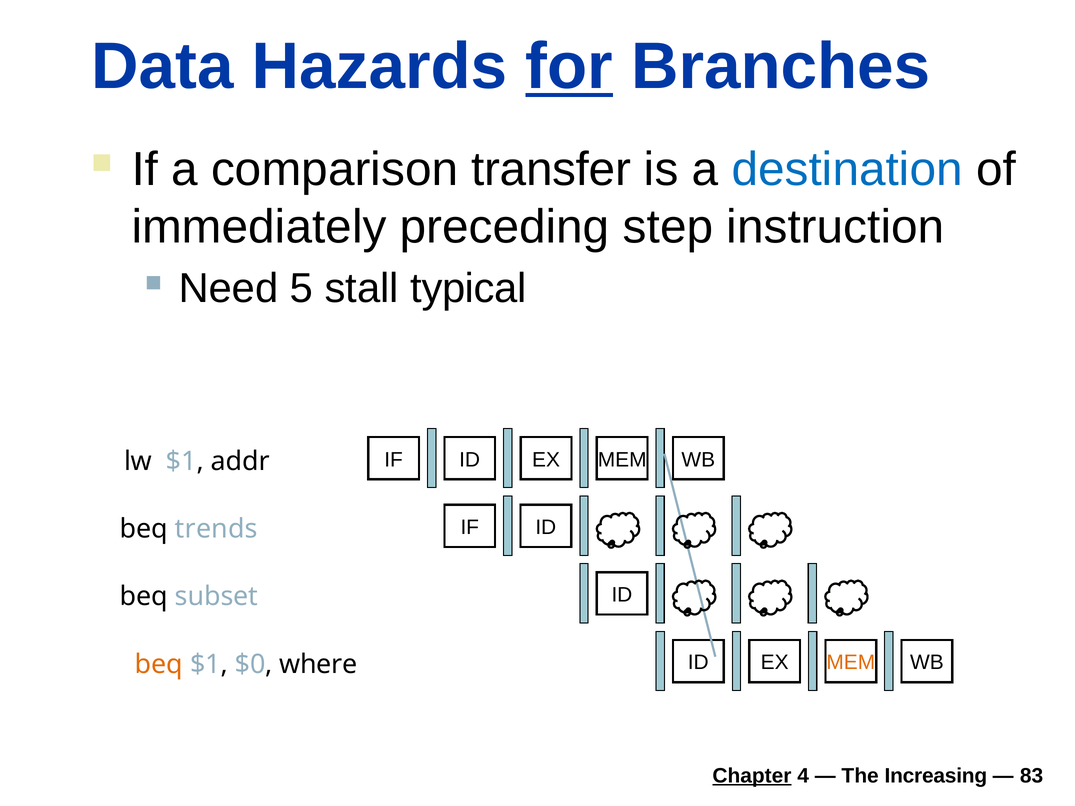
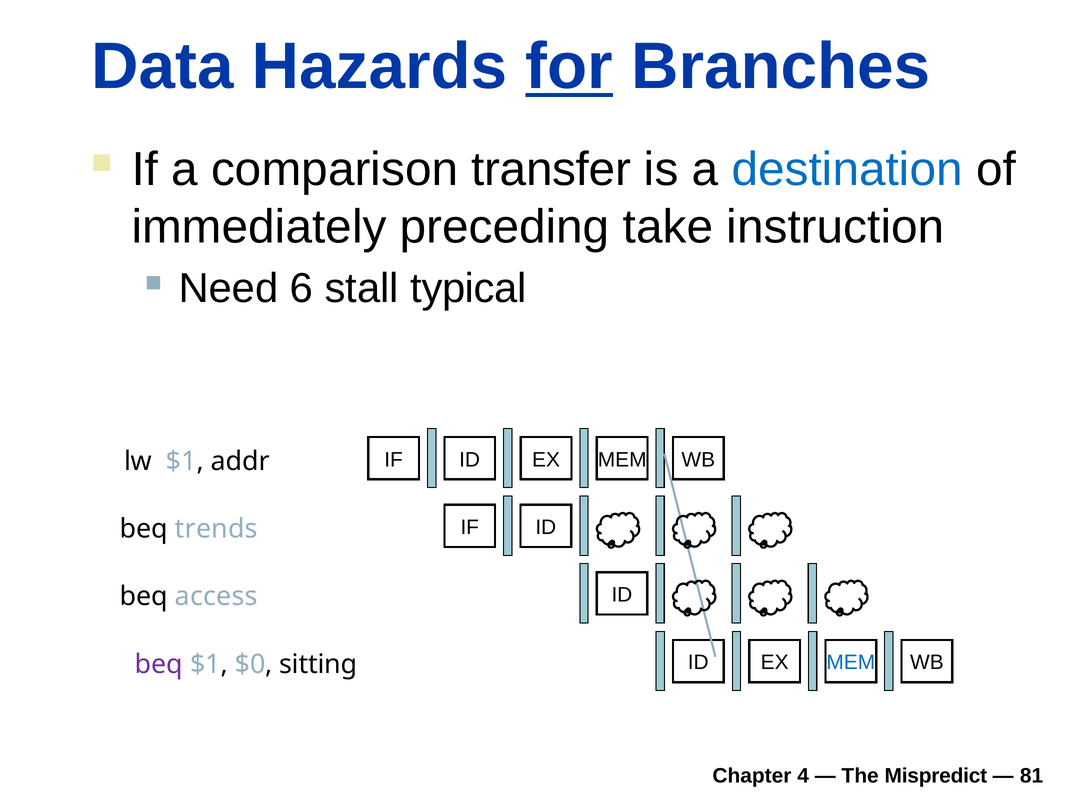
step: step -> take (668, 227)
5: 5 -> 6 (301, 289)
subset: subset -> access (216, 597)
MEM colour: orange -> blue (851, 663)
beq colour: orange -> purple (159, 665)
where: where -> sitting (318, 665)
Chapter underline: present -> none (752, 776)
Increasing: Increasing -> Mispredict (936, 776)
83: 83 -> 81 (1032, 776)
